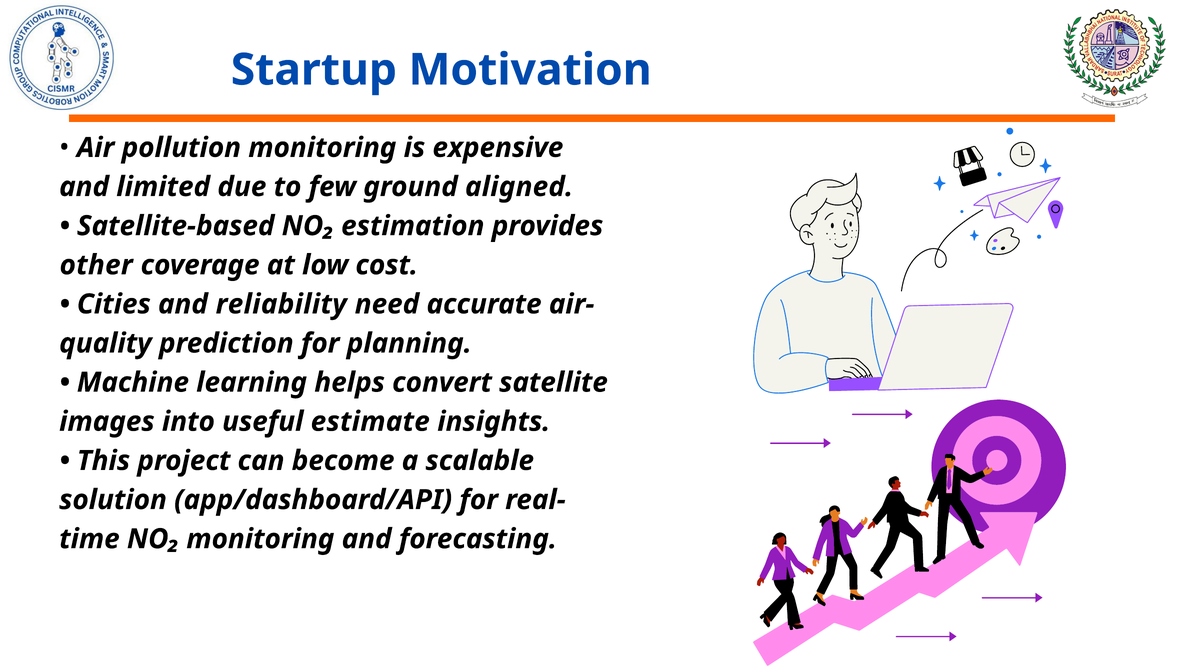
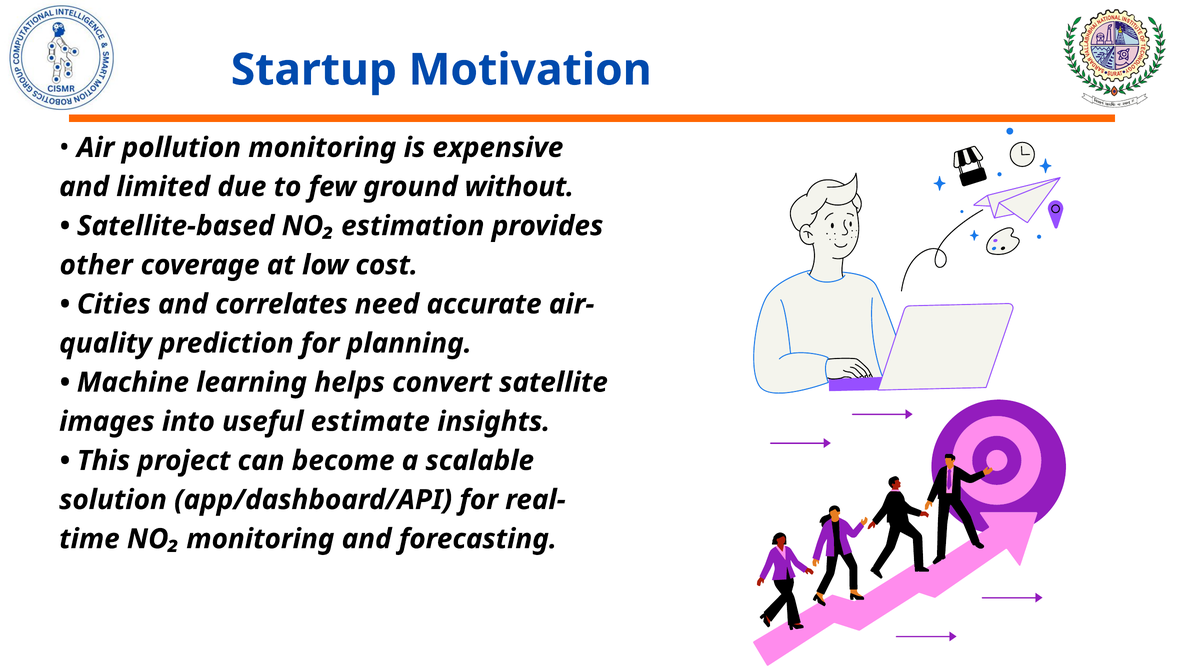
aligned: aligned -> without (519, 187)
reliability: reliability -> correlates (281, 304)
